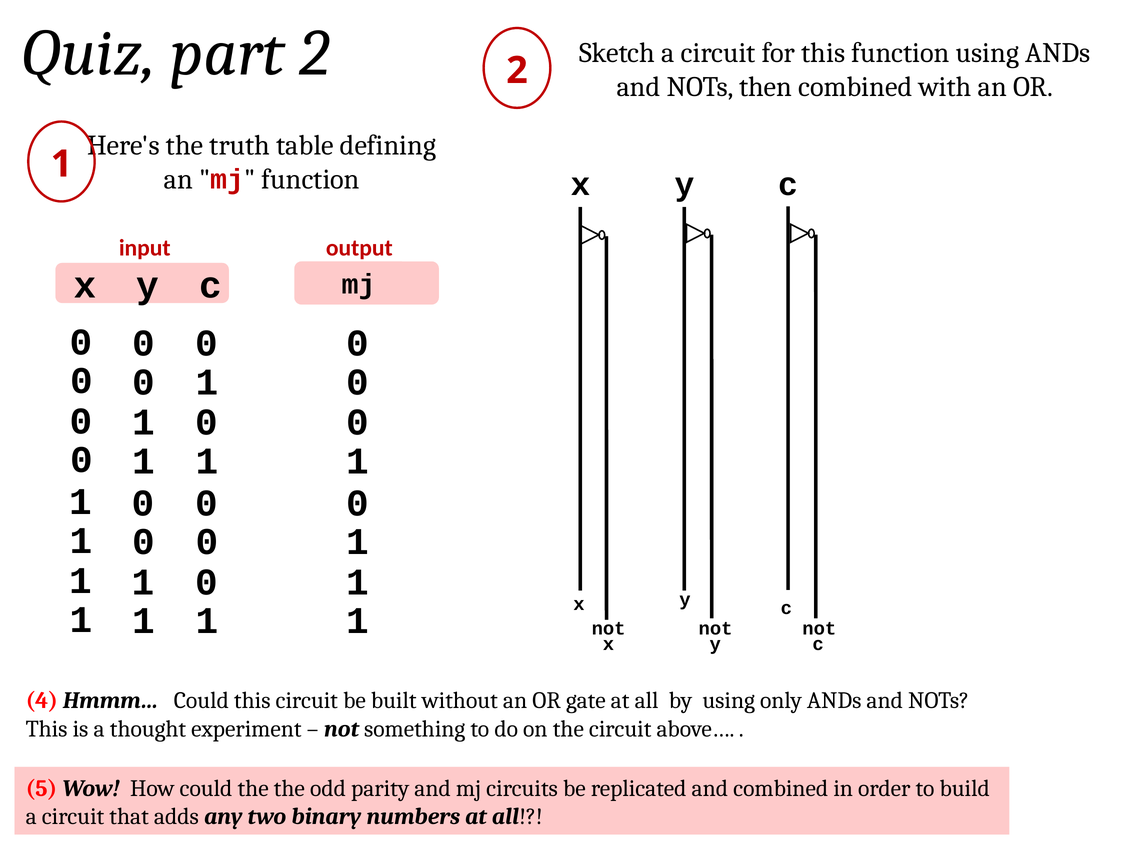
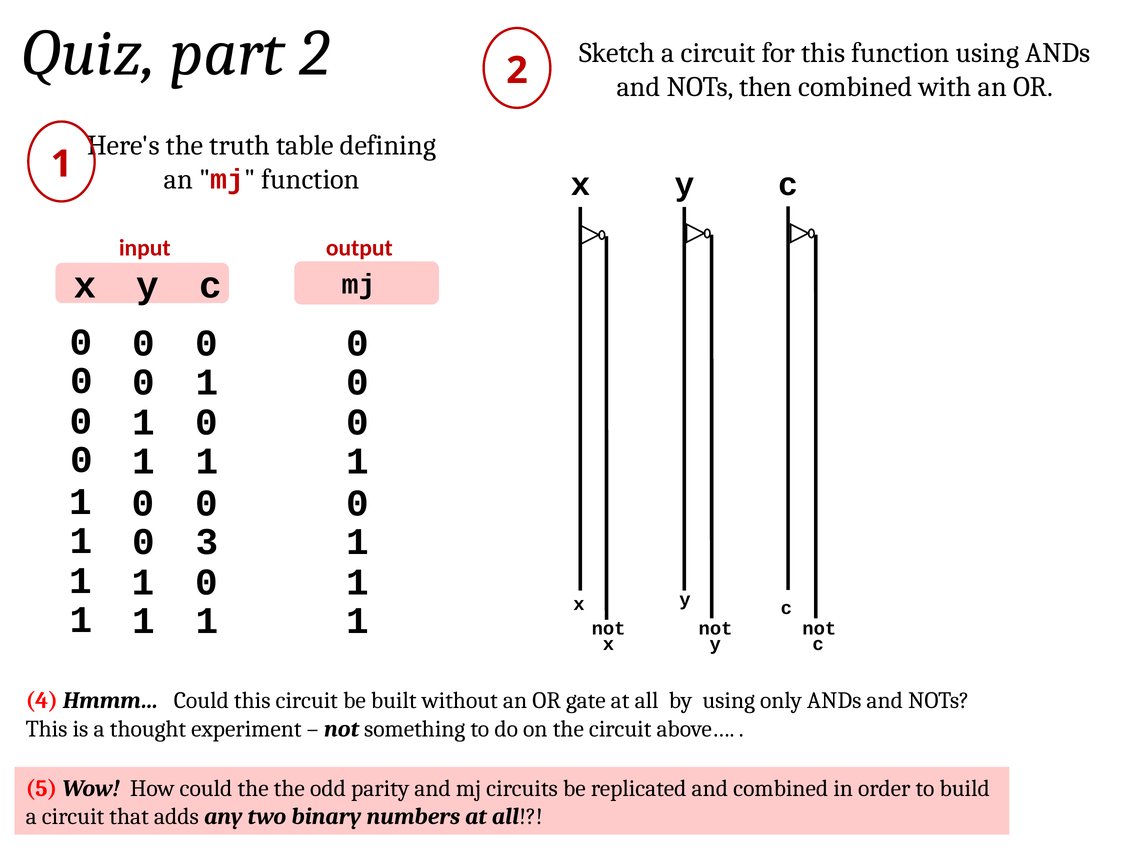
0: 0 -> 3 (207, 542)
